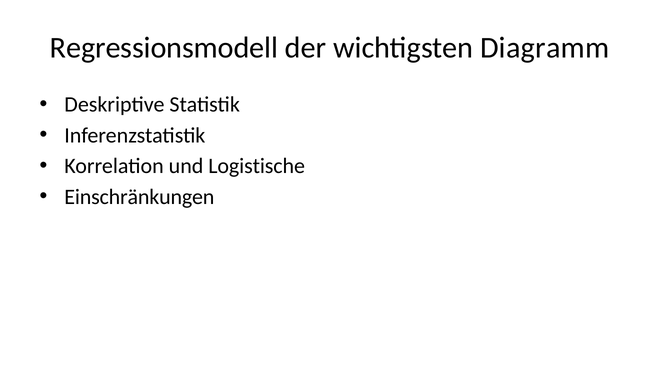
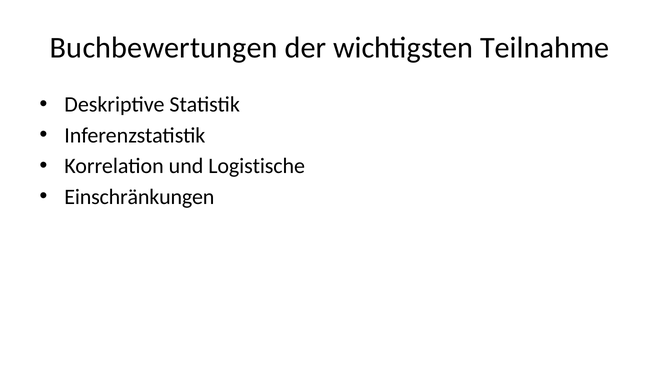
Regressionsmodell: Regressionsmodell -> Buchbewertungen (164, 48)
Diagramm: Diagramm -> Teilnahme (545, 48)
